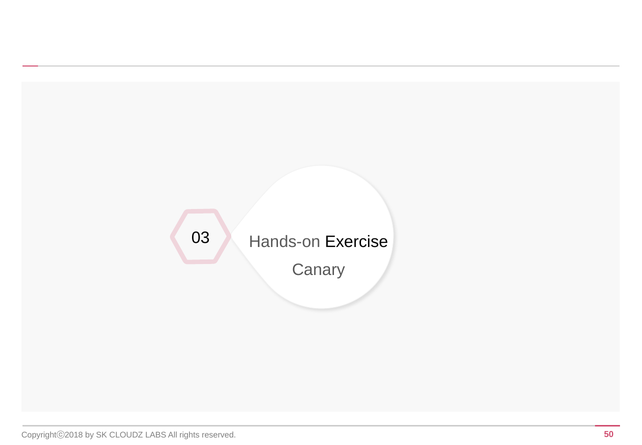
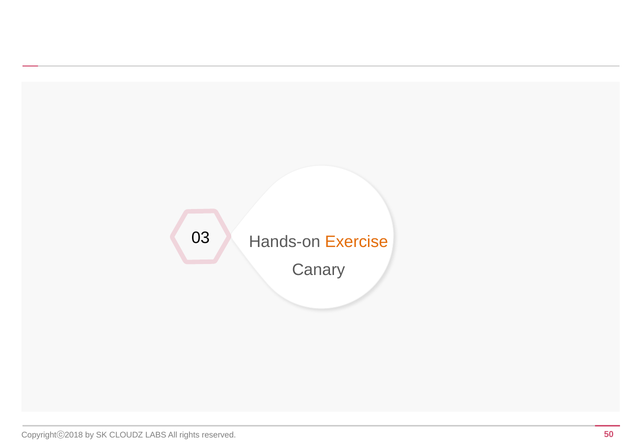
Exercise colour: black -> orange (356, 242)
